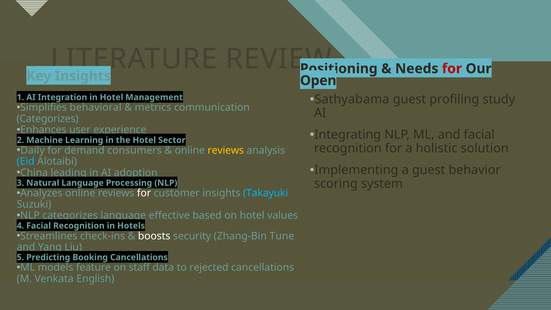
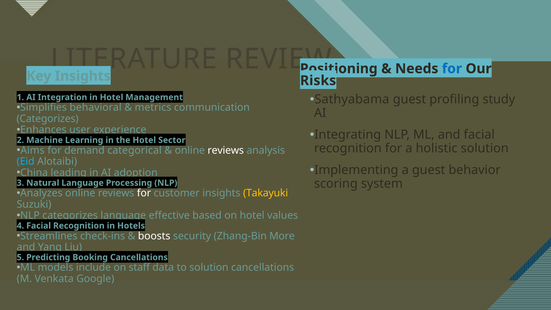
for colour: red -> blue (452, 69)
Open: Open -> Risks (318, 81)
Daily: Daily -> Aims (33, 150)
consumers: consumers -> categorical (135, 150)
reviews colour: yellow -> white (226, 150)
Takayuki colour: light blue -> yellow (266, 193)
Tune: Tune -> More (282, 236)
feature: feature -> include (93, 268)
to rejected: rejected -> solution (209, 268)
English: English -> Google (95, 279)
